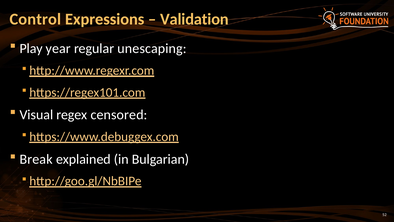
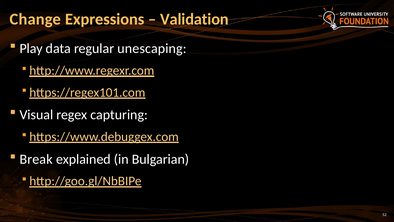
Control: Control -> Change (35, 19)
year: year -> data (58, 49)
censored: censored -> capturing (119, 115)
